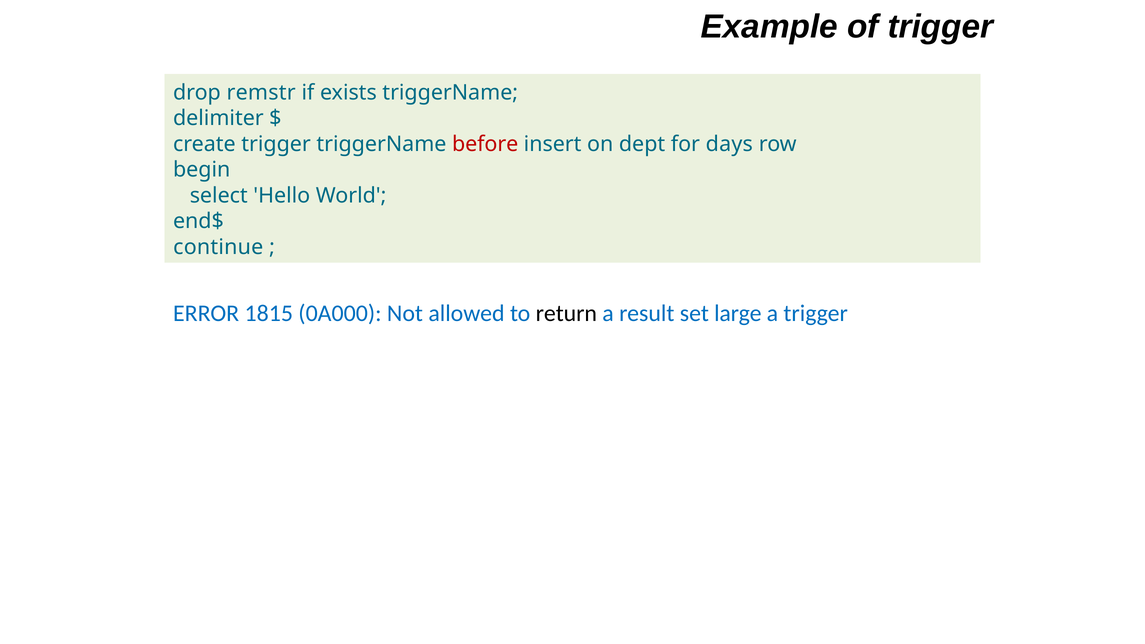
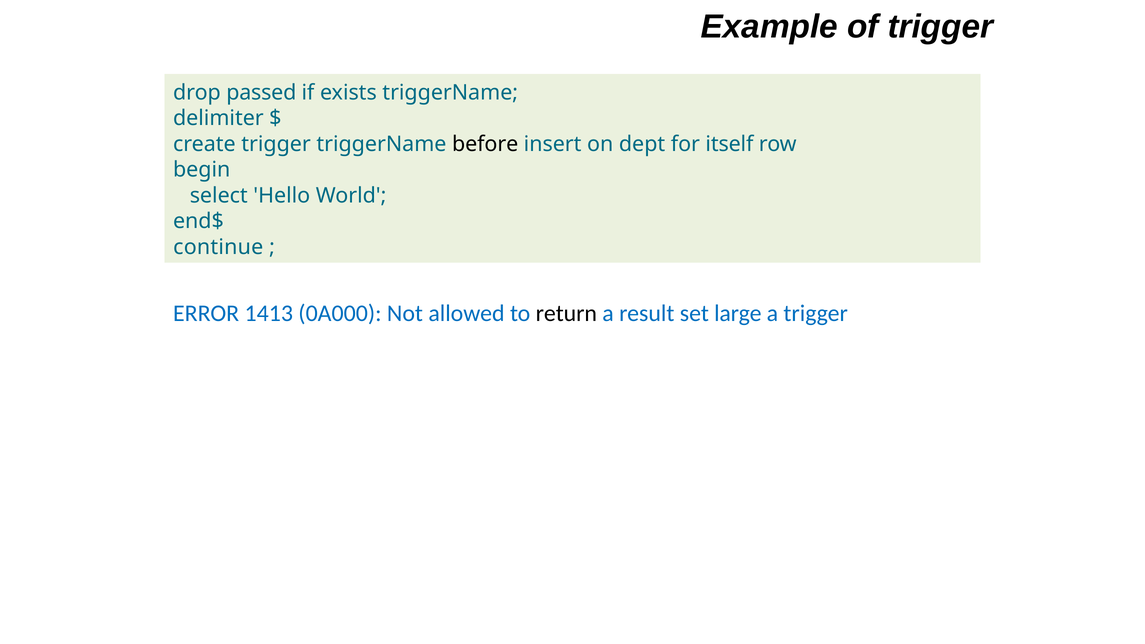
remstr: remstr -> passed (261, 93)
before colour: red -> black (485, 144)
days: days -> itself (729, 144)
1815: 1815 -> 1413 (269, 314)
